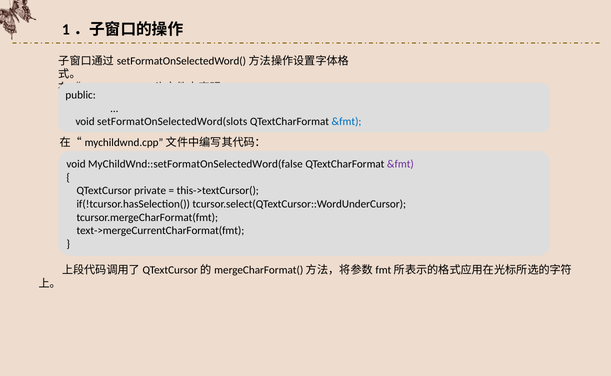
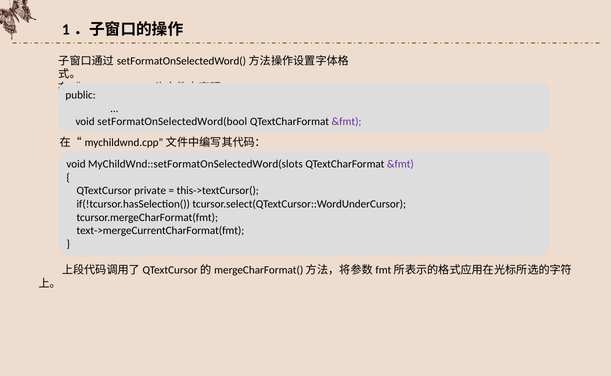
setFormatOnSelectedWord(slots: setFormatOnSelectedWord(slots -> setFormatOnSelectedWord(bool (172, 122)
&fmt colour: blue -> purple (347, 122)
MyChildWnd::setFormatOnSelectedWord(false: MyChildWnd::setFormatOnSelectedWord(false -> MyChildWnd::setFormatOnSelectedWord(slots (195, 164)
